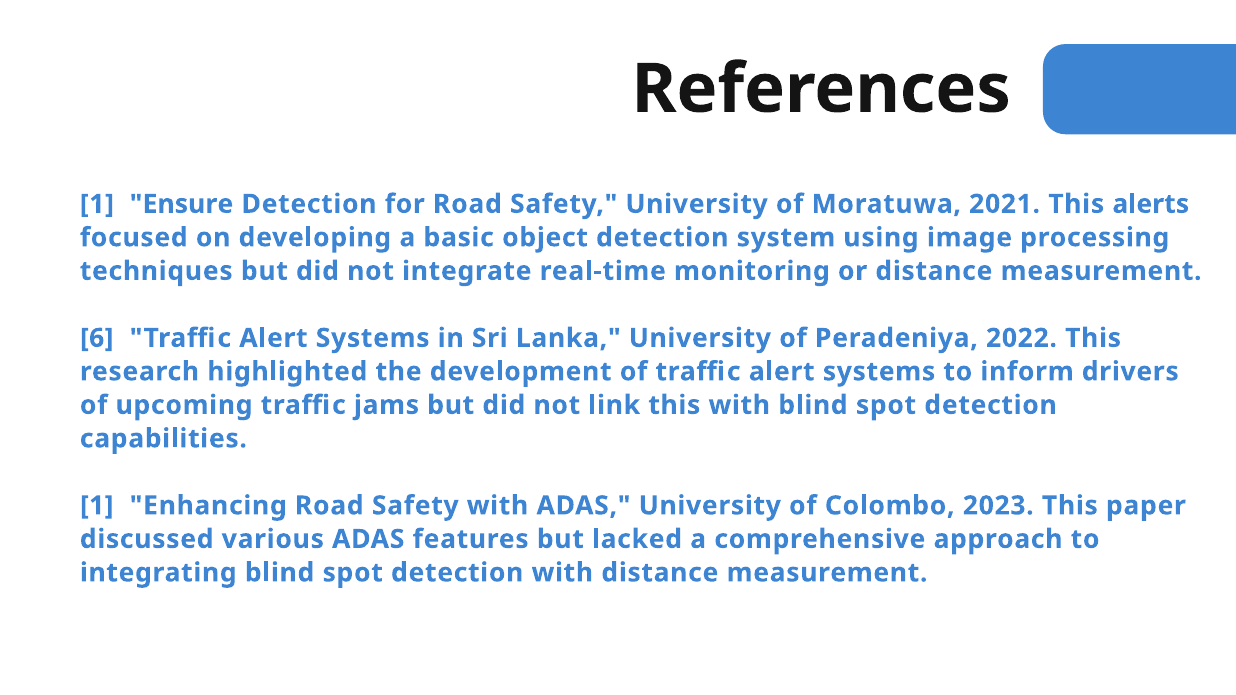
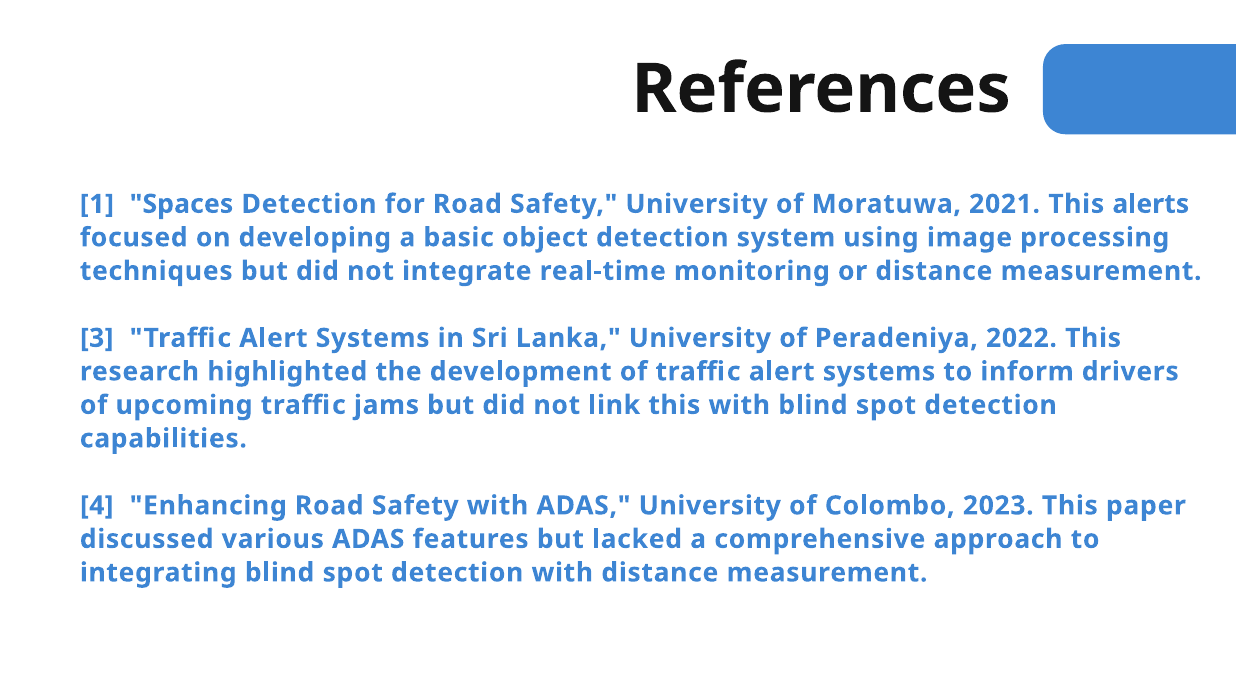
Ensure: Ensure -> Spaces (181, 204)
6: 6 -> 3 (97, 338)
1: 1 -> 4 (97, 506)
